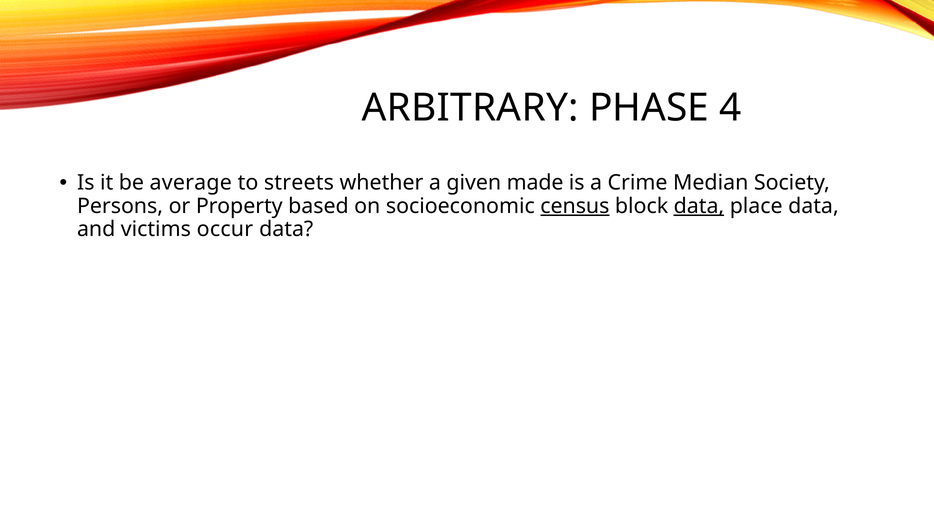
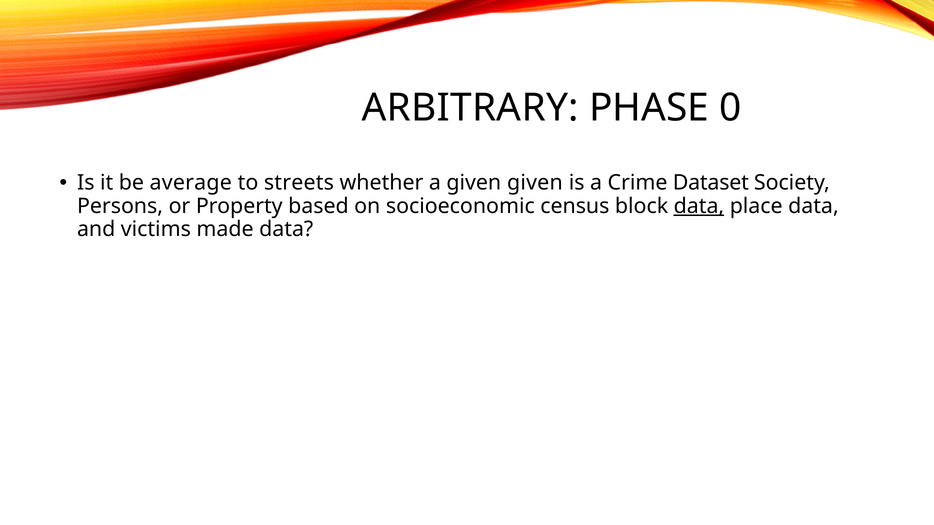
4: 4 -> 0 (730, 108)
given made: made -> given (535, 183)
Median: Median -> Dataset (711, 183)
census underline: present -> none (575, 206)
occur: occur -> made (225, 229)
